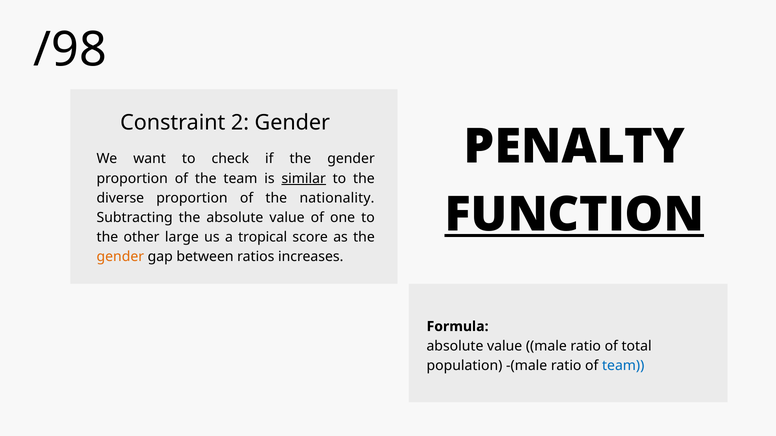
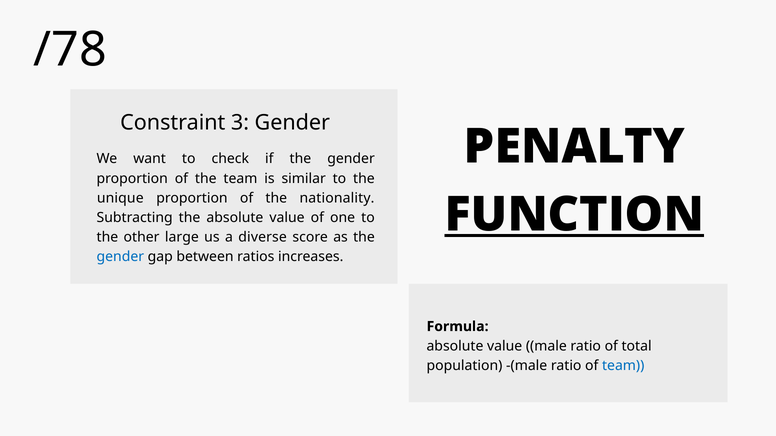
/98: /98 -> /78 (70, 50)
2: 2 -> 3 (240, 123)
similar underline: present -> none (304, 179)
diverse: diverse -> unique (120, 198)
tropical: tropical -> diverse (263, 237)
gender colour: orange -> blue (120, 257)
